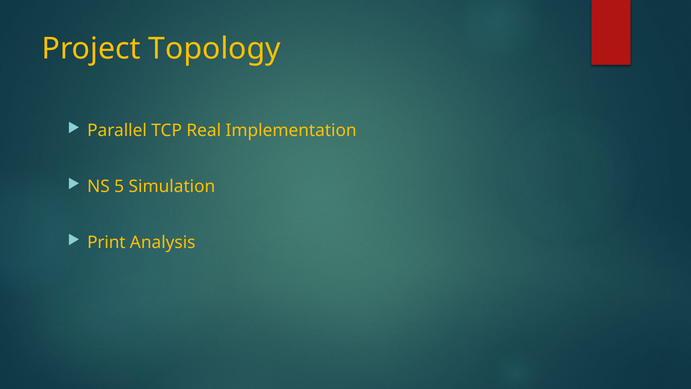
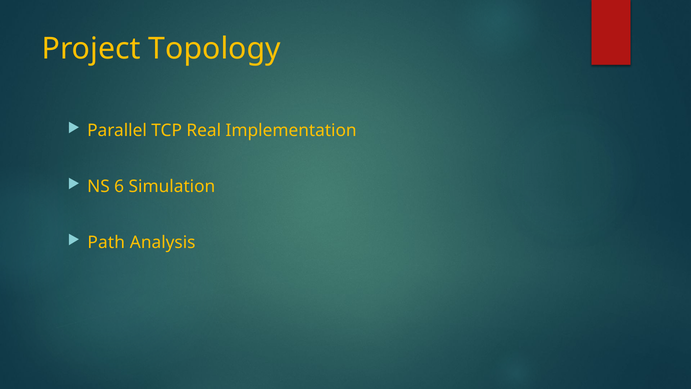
5: 5 -> 6 (119, 186)
Print: Print -> Path (106, 242)
